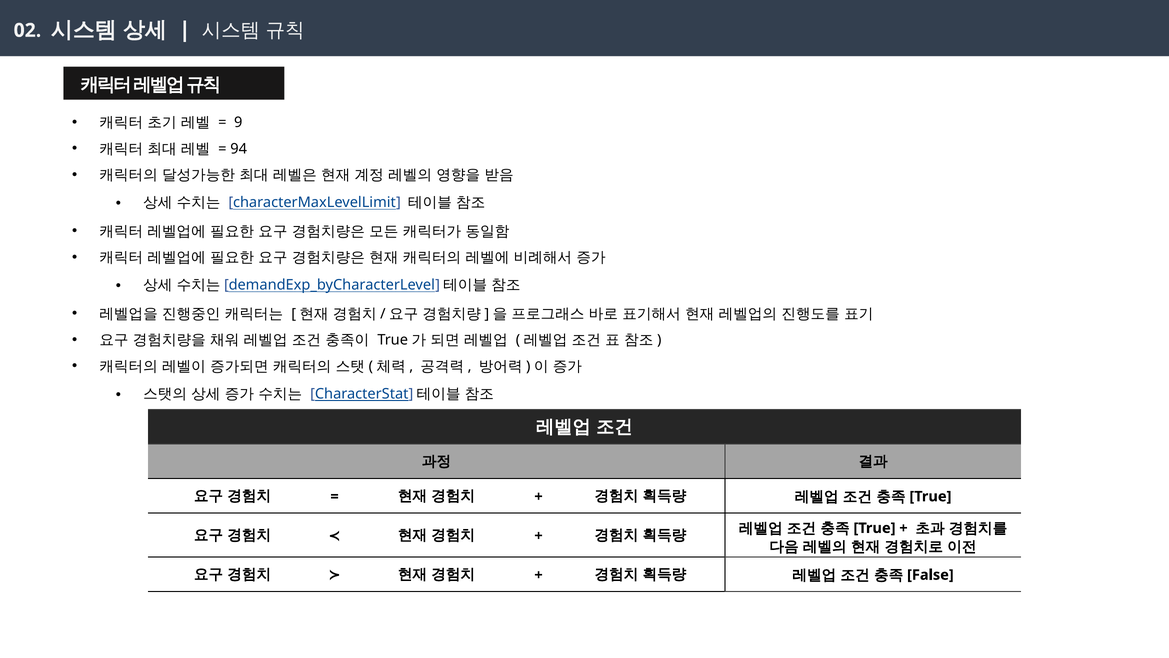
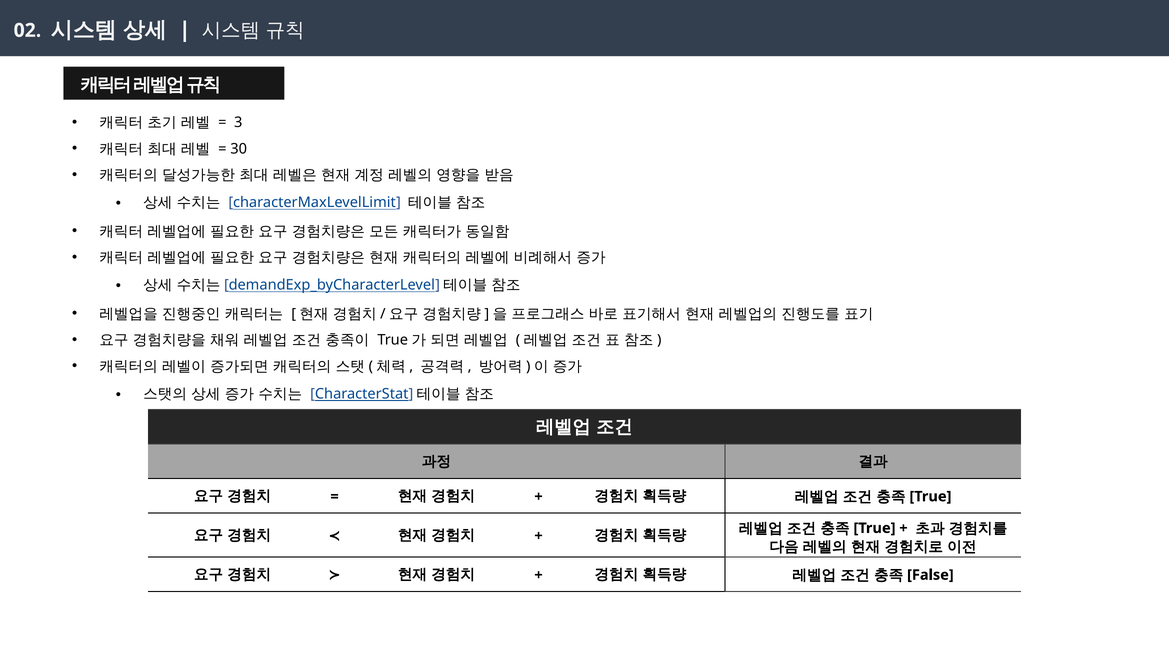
9: 9 -> 3 (238, 122)
94: 94 -> 30 (239, 149)
